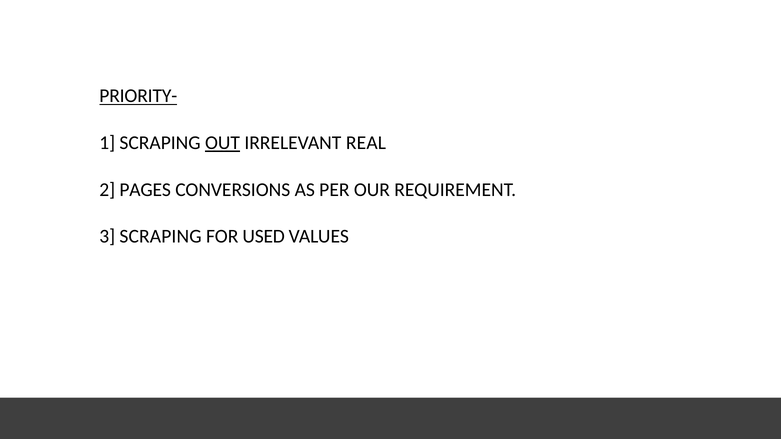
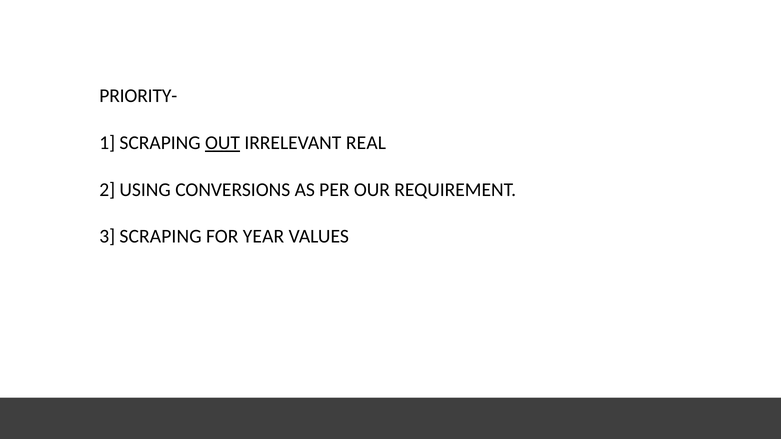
PRIORITY- underline: present -> none (138, 96)
PAGES: PAGES -> USING (145, 190)
USED: USED -> YEAR (263, 237)
